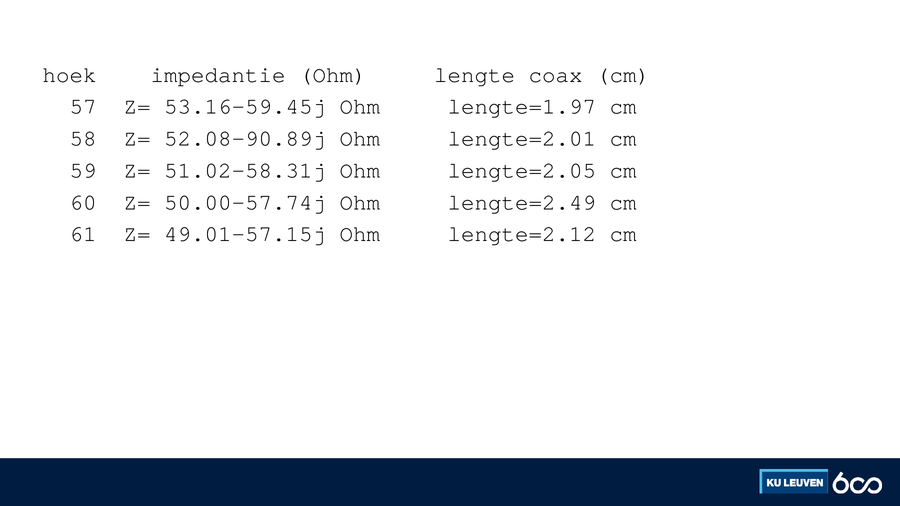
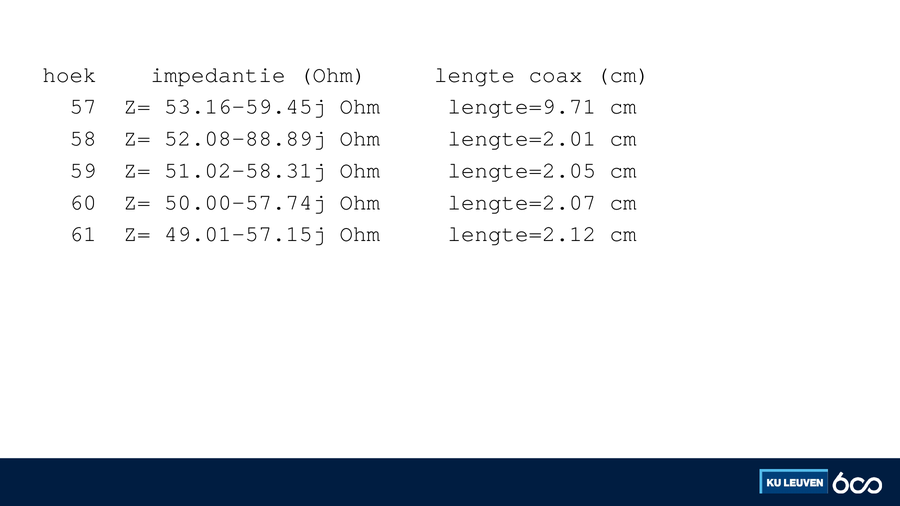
lengte=1.97: lengte=1.97 -> lengte=9.71 (522, 107)
52.08-90.89j: 52.08-90.89j -> 52.08-88.89j (245, 138)
lengte=2.49: lengte=2.49 -> lengte=2.07 (522, 202)
